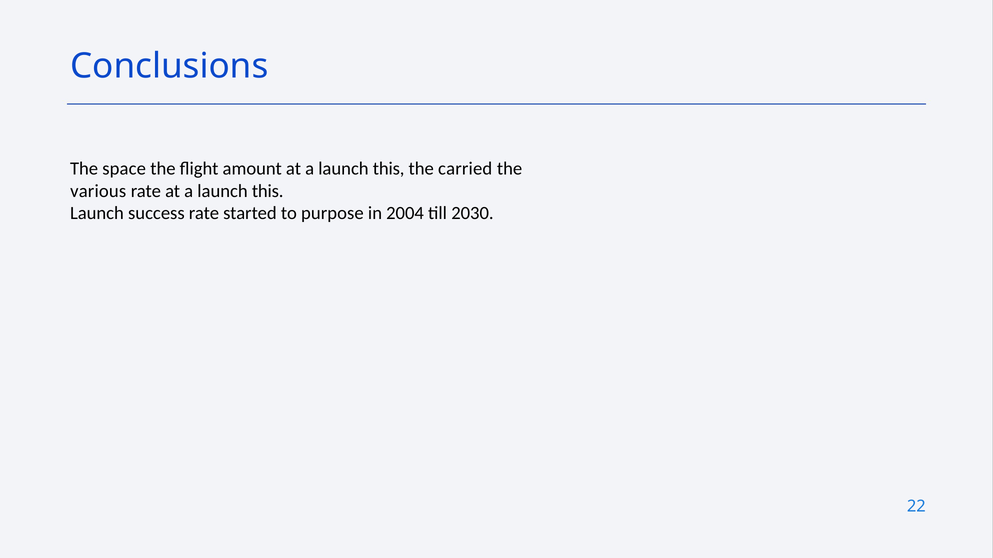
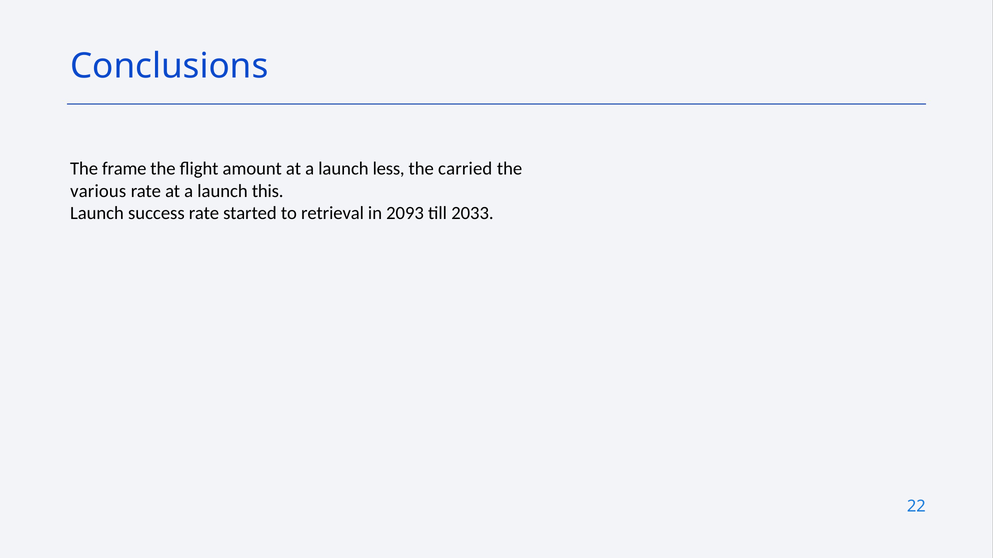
space: space -> frame (124, 169)
this: this -> less (389, 169)
purpose: purpose -> retrieval (332, 214)
2004: 2004 -> 2093 (405, 214)
2030: 2030 -> 2033 (472, 214)
